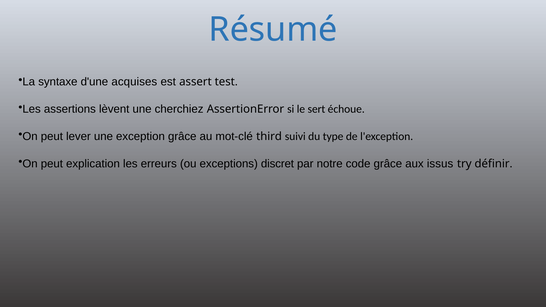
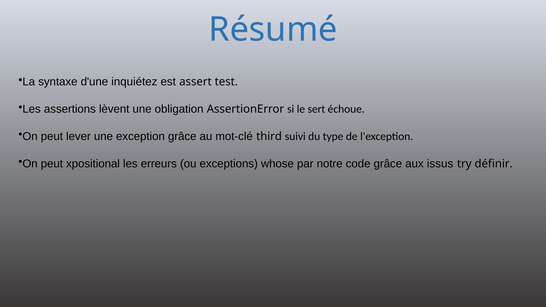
acquises: acquises -> inquiétez (134, 82)
cherchiez: cherchiez -> obligation (179, 109)
explication: explication -> xpositional (93, 164)
discret: discret -> whose (277, 164)
